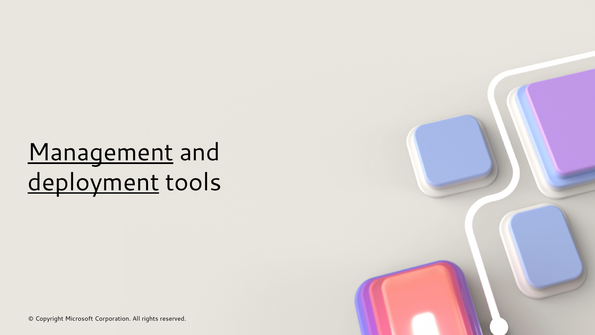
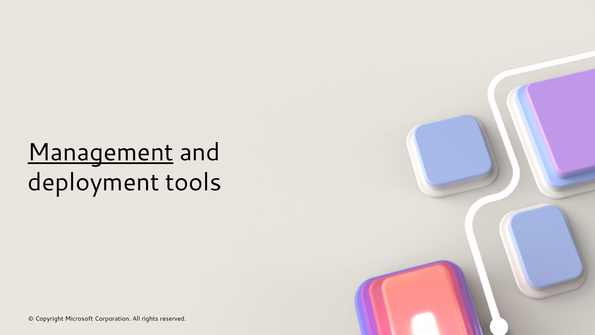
deployment underline: present -> none (94, 182)
